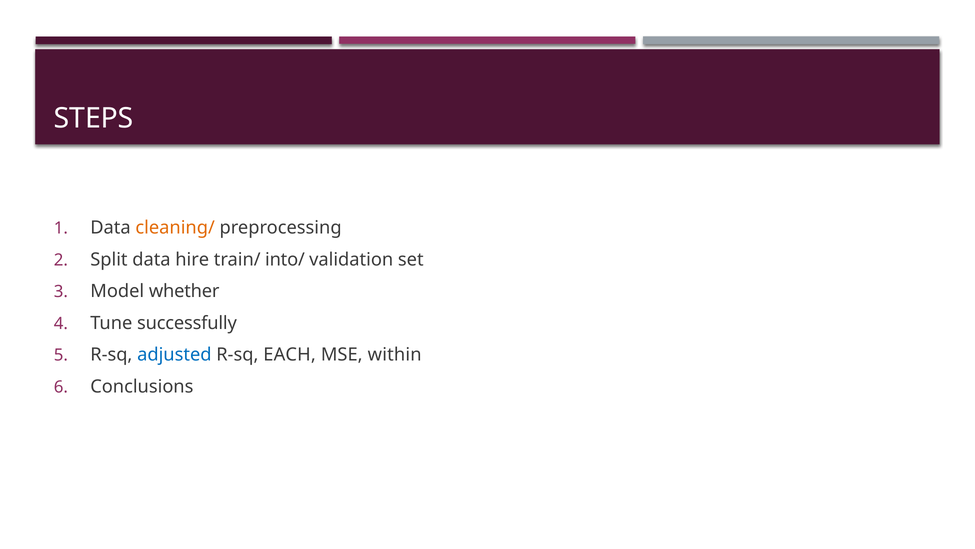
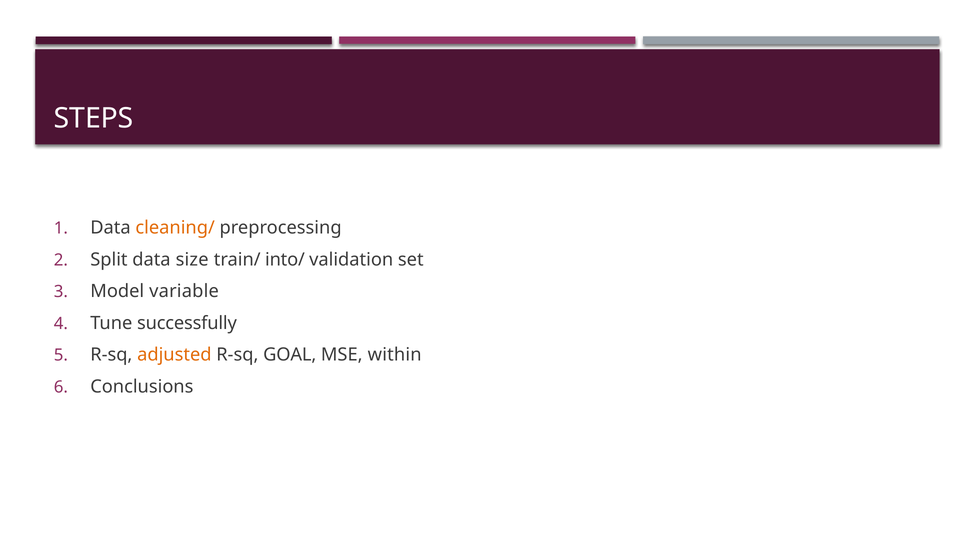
hire: hire -> size (192, 259)
whether: whether -> variable (184, 291)
adjusted colour: blue -> orange (174, 354)
EACH: EACH -> GOAL (290, 354)
